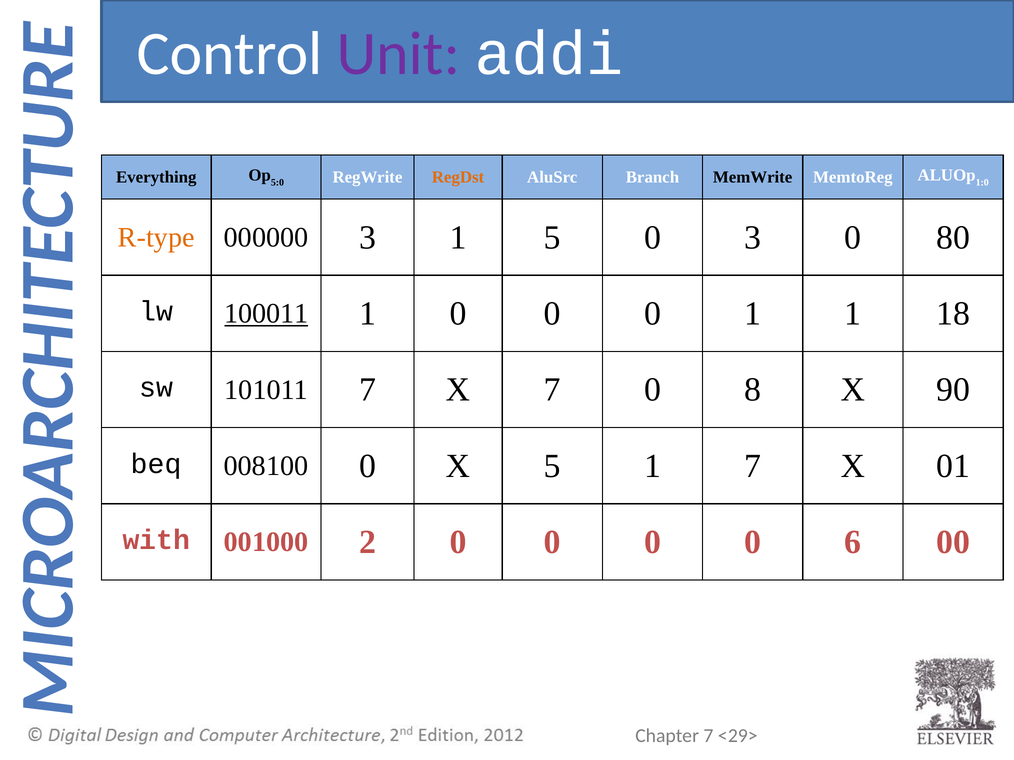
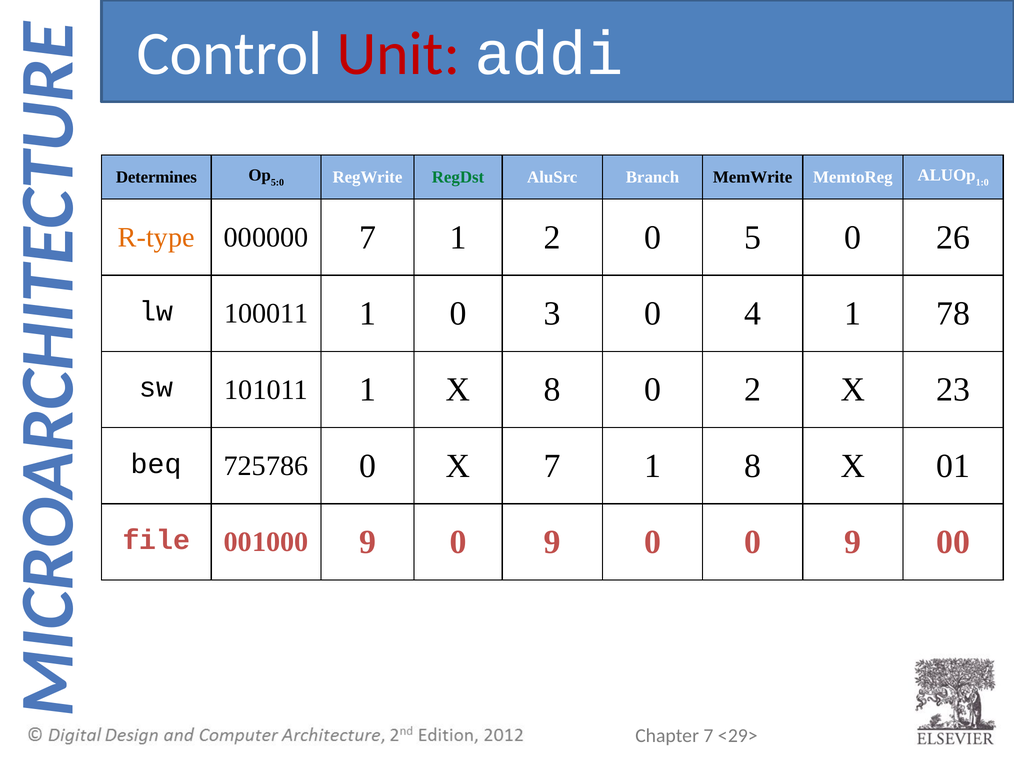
Unit colour: purple -> red (398, 54)
Everything: Everything -> Determines (156, 177)
RegDst colour: orange -> green (458, 177)
000000 3: 3 -> 7 (368, 238)
1 5: 5 -> 2 (552, 238)
0 3: 3 -> 5 (753, 238)
80: 80 -> 26 (953, 238)
100011 underline: present -> none (266, 314)
1 0 0: 0 -> 3 (552, 314)
0 1: 1 -> 4 (753, 314)
18: 18 -> 78 (953, 314)
101011 7: 7 -> 1 (368, 390)
X 7: 7 -> 8 (552, 390)
0 8: 8 -> 2 (753, 390)
90: 90 -> 23 (953, 390)
008100: 008100 -> 725786 (266, 466)
X 5: 5 -> 7 (552, 466)
1 7: 7 -> 8 (753, 466)
with: with -> file (156, 540)
001000 2: 2 -> 9 (368, 542)
0: 0 -> 9 (552, 542)
0 0 6: 6 -> 9 (853, 542)
